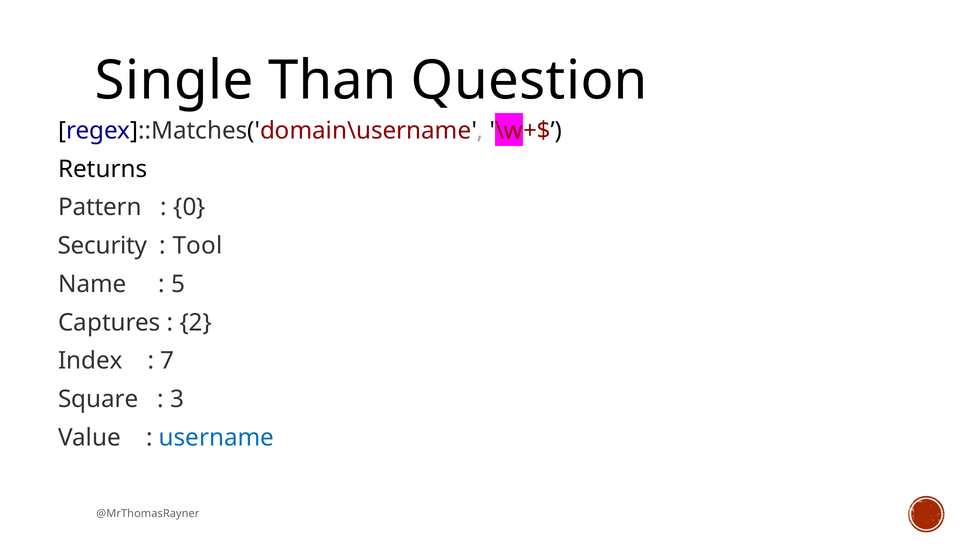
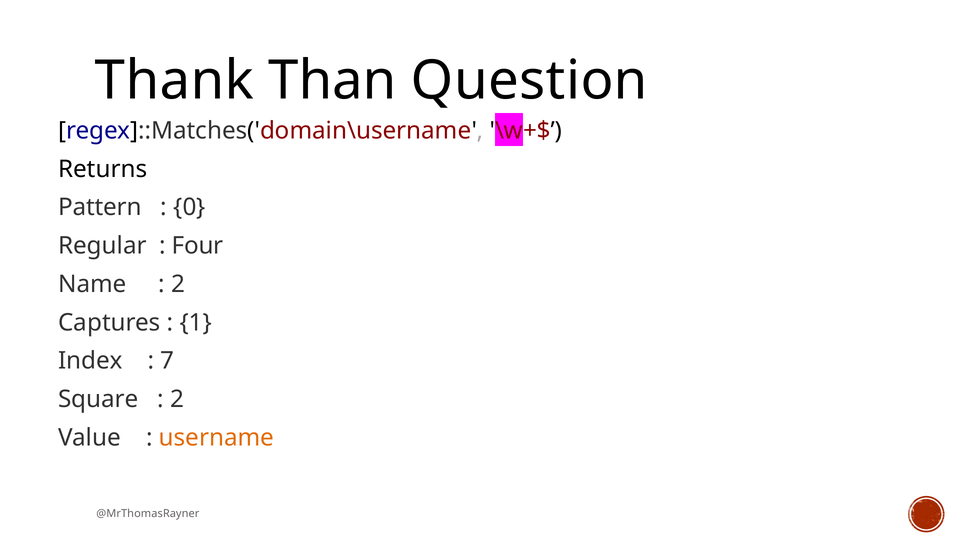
Single: Single -> Thank (174, 81)
Security: Security -> Regular (102, 246)
Tool: Tool -> Four (198, 246)
5: 5 -> 2 (178, 284)
2: 2 -> 1 (196, 323)
3: 3 -> 2 (177, 399)
username colour: blue -> orange (217, 438)
